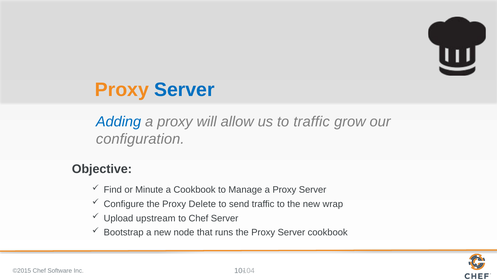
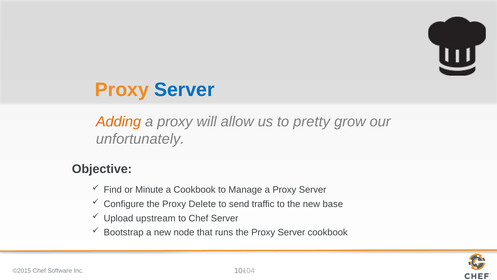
Adding colour: blue -> orange (119, 122)
to traffic: traffic -> pretty (312, 122)
configuration: configuration -> unfortunately (140, 139)
wrap: wrap -> base (333, 204)
